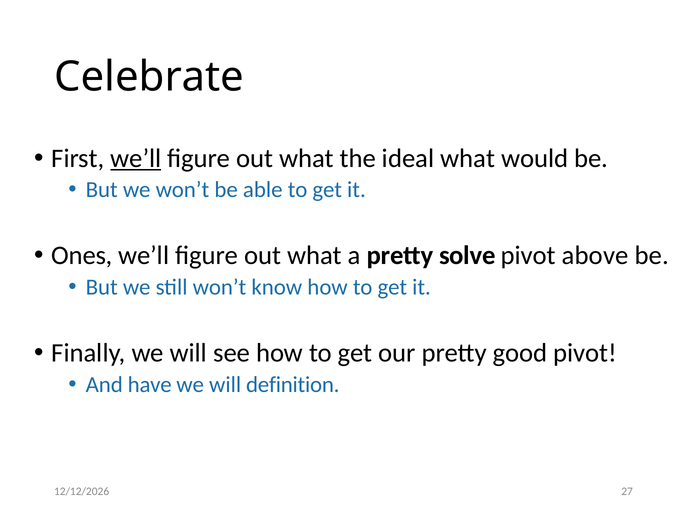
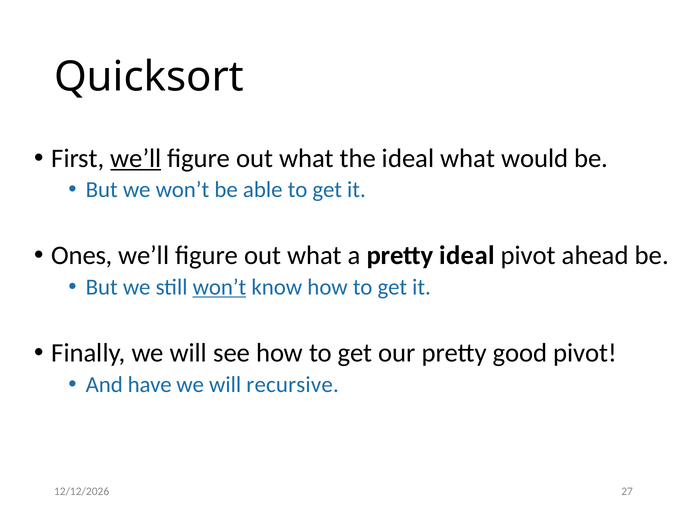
Celebrate: Celebrate -> Quicksort (149, 77)
pretty solve: solve -> ideal (467, 256)
above: above -> ahead (595, 256)
won’t underline: none -> present (219, 287)
definition: definition -> recursive (293, 385)
